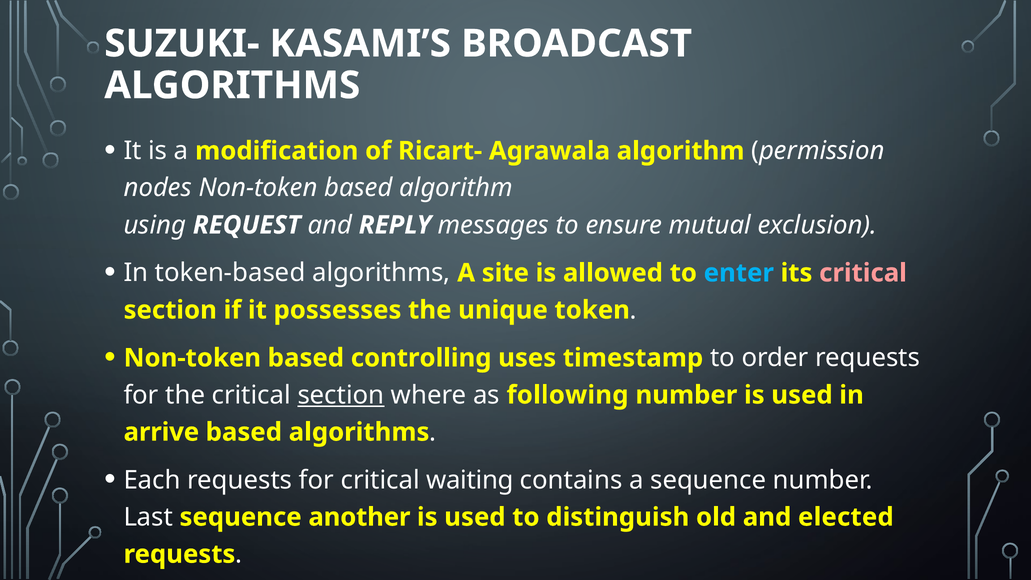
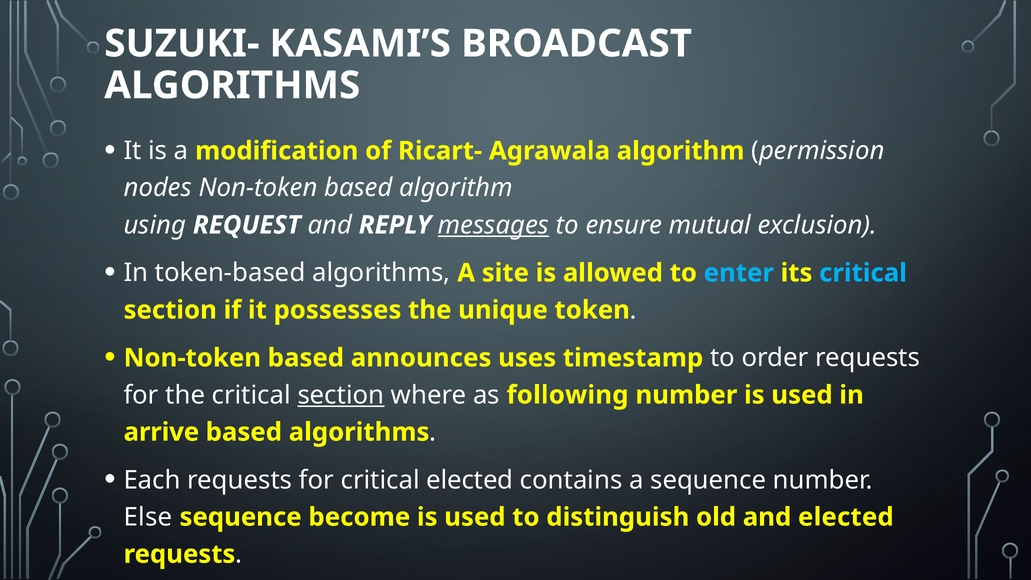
messages underline: none -> present (493, 225)
critical colour: pink -> light blue (863, 273)
controlling: controlling -> announces (421, 358)
critical waiting: waiting -> elected (470, 480)
Last: Last -> Else (148, 517)
another: another -> become (359, 517)
